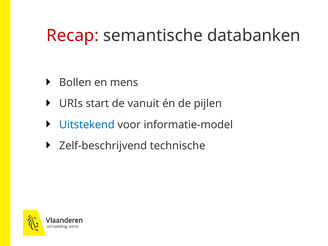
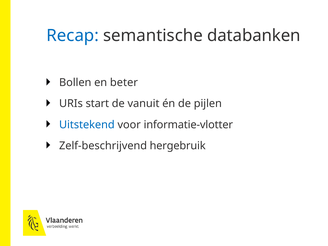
Recap colour: red -> blue (73, 36)
mens: mens -> beter (124, 83)
informatie-model: informatie-model -> informatie-vlotter (188, 125)
technische: technische -> hergebruik (178, 146)
